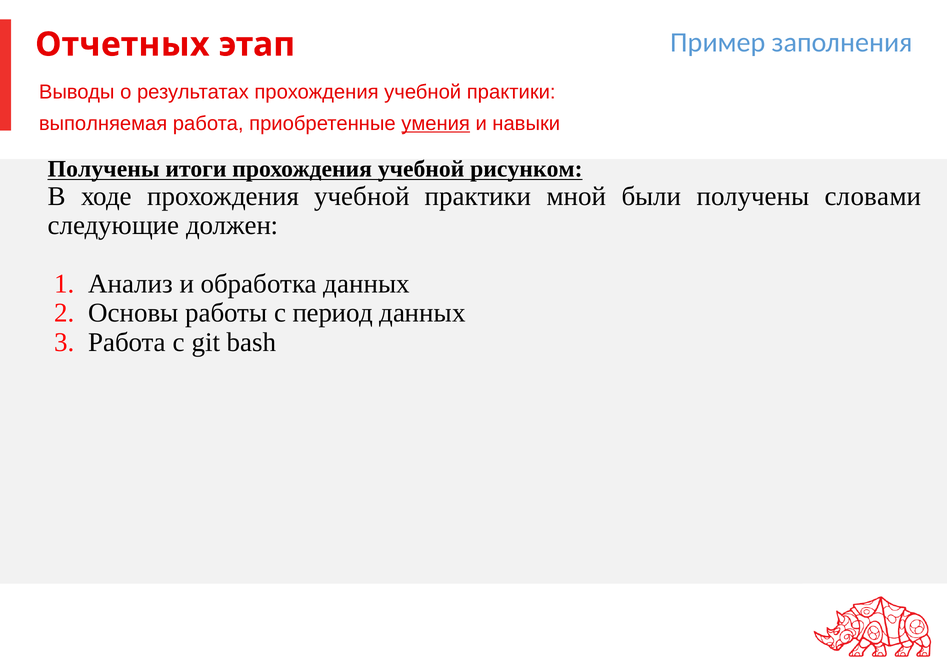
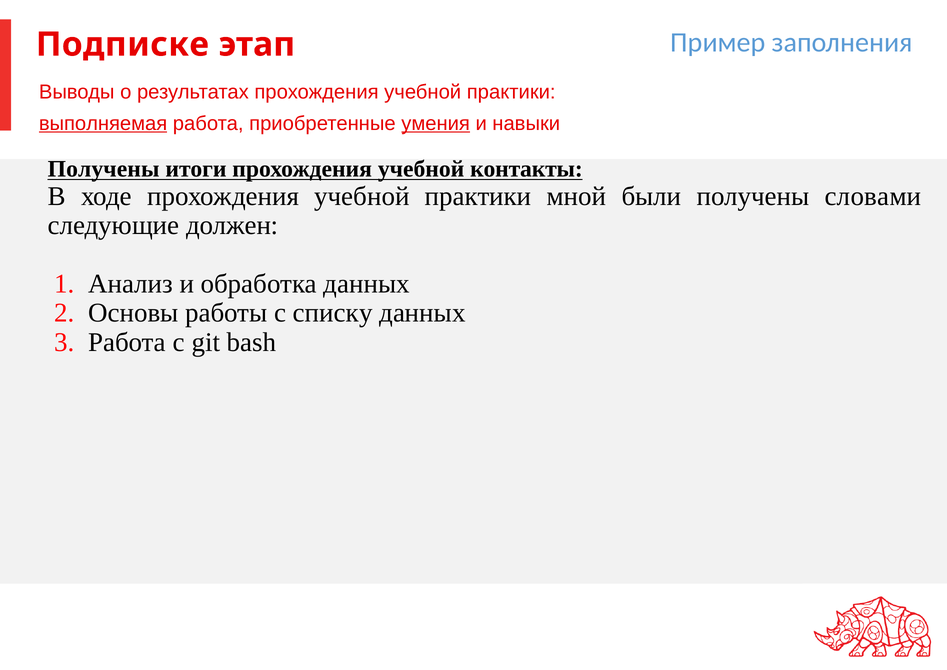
Отчетных: Отчетных -> Подписке (122, 45)
выполняемая underline: none -> present (103, 123)
рисунком: рисунком -> контакты (526, 169)
период: период -> списку (333, 313)
